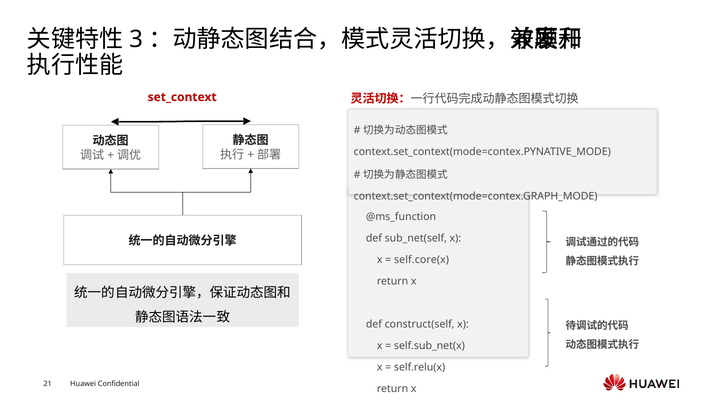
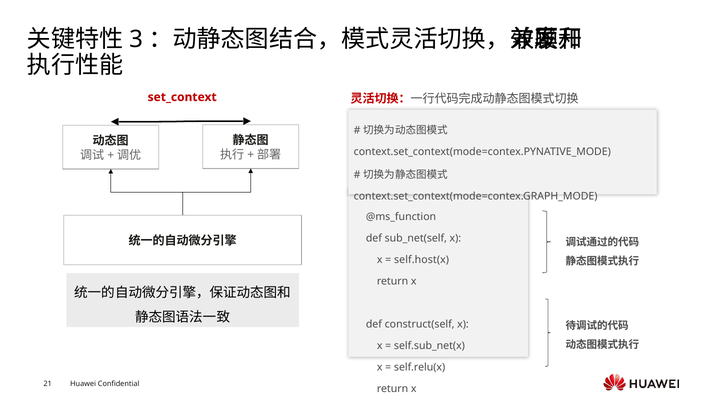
self.core(x: self.core(x -> self.host(x (422, 260)
